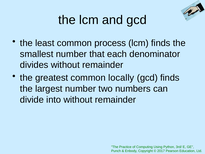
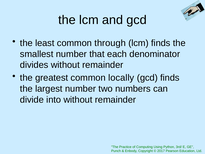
process: process -> through (110, 43)
